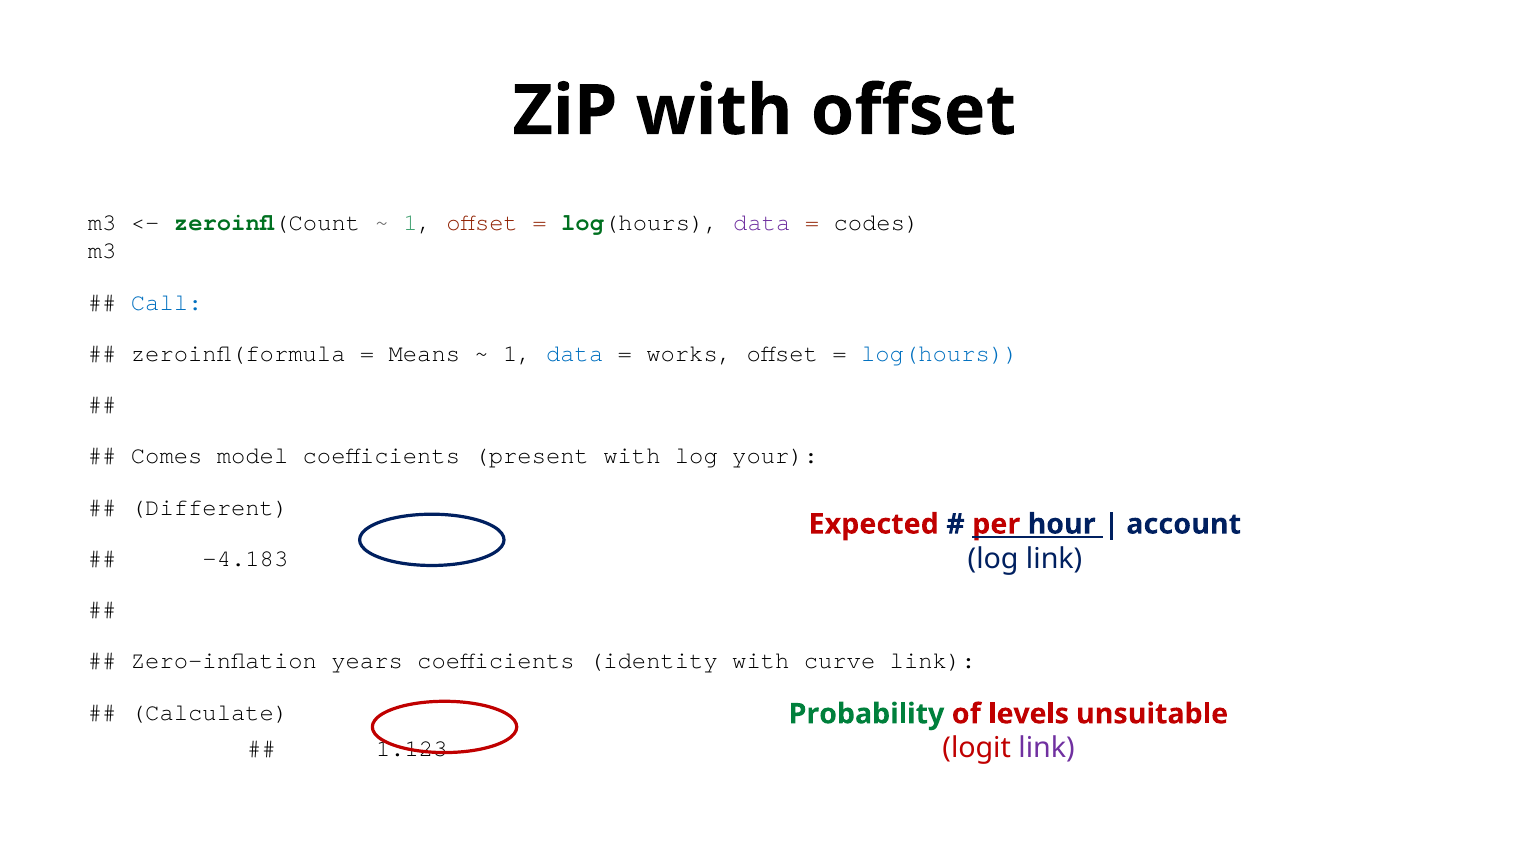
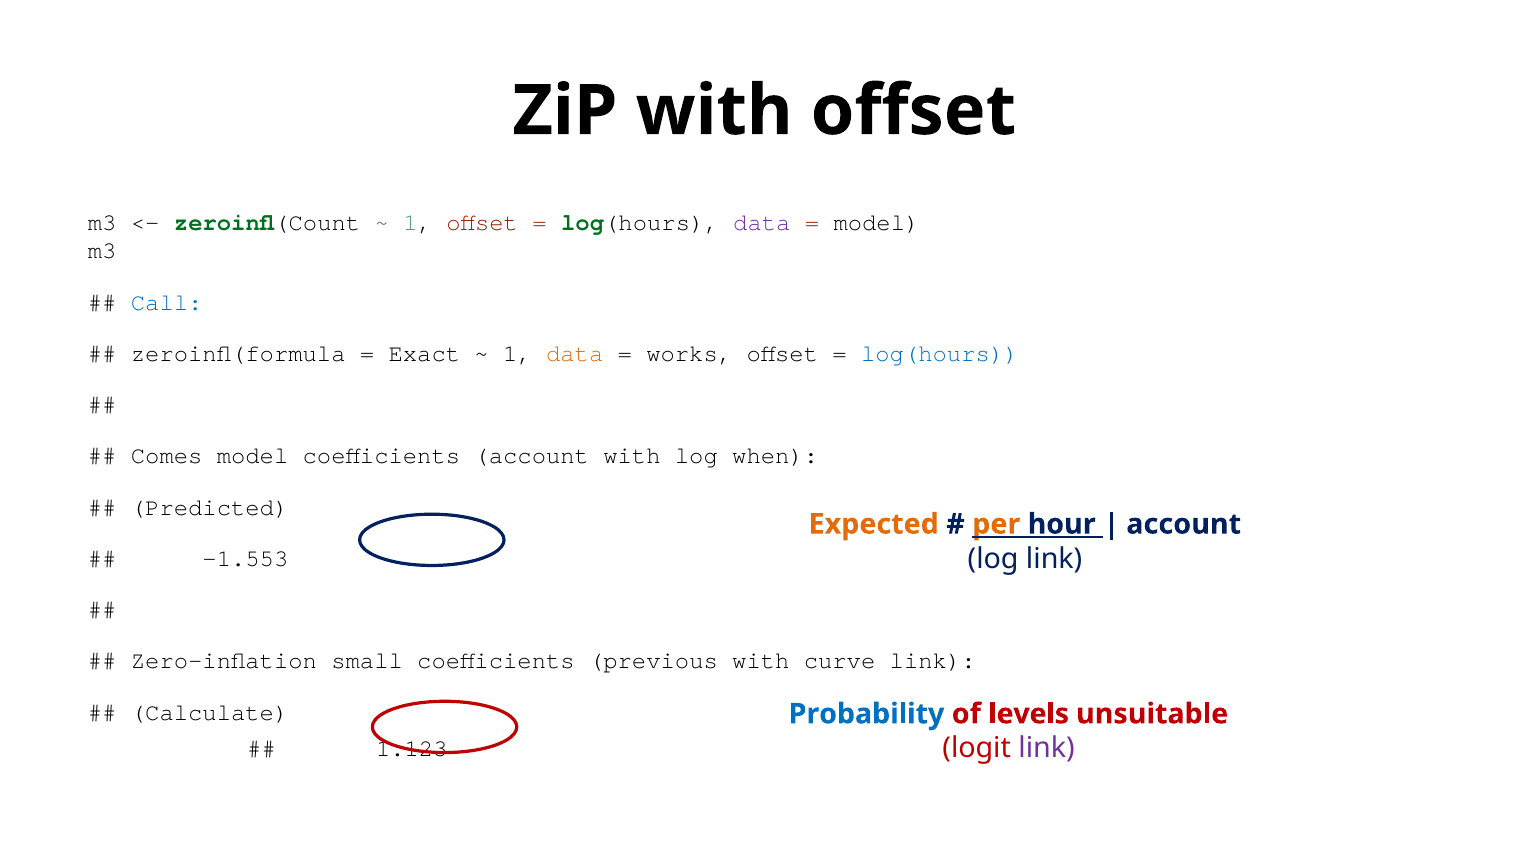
codes: codes -> model (876, 222)
Means: Means -> Exact (424, 354)
data colour: blue -> orange (575, 354)
coefficients present: present -> account (532, 456)
your: your -> when (775, 456)
Different: Different -> Predicted (210, 507)
Expected colour: red -> orange (874, 524)
per colour: red -> orange (996, 524)
-4.183: -4.183 -> -1.553 (245, 559)
years: years -> small (367, 661)
identity: identity -> previous (653, 661)
Probability colour: green -> blue (867, 714)
